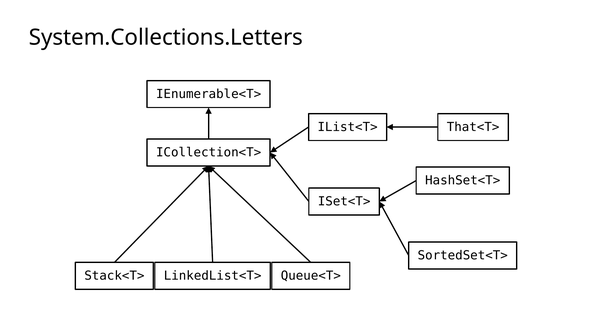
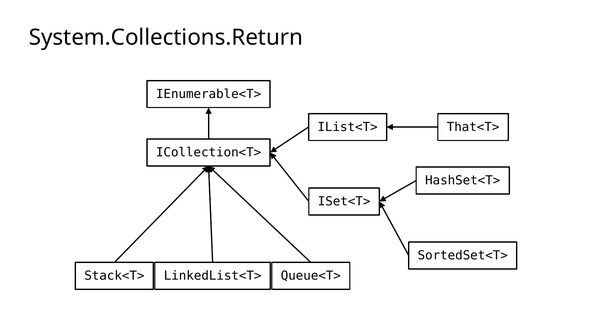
System.Collections.Letters: System.Collections.Letters -> System.Collections.Return (166, 37)
